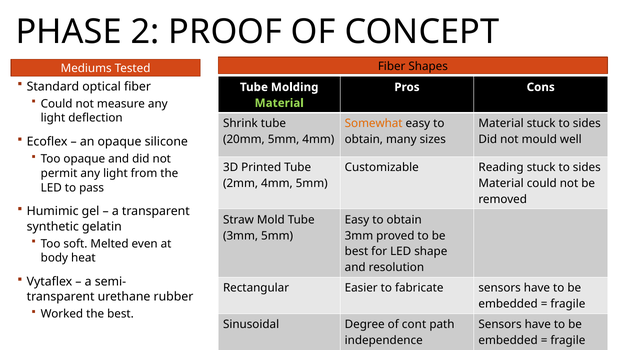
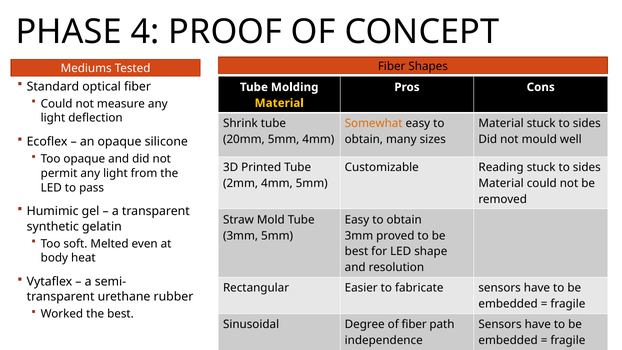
2: 2 -> 4 (145, 32)
Material colour: light green -> yellow (279, 103)
of cont: cont -> fiber (414, 324)
